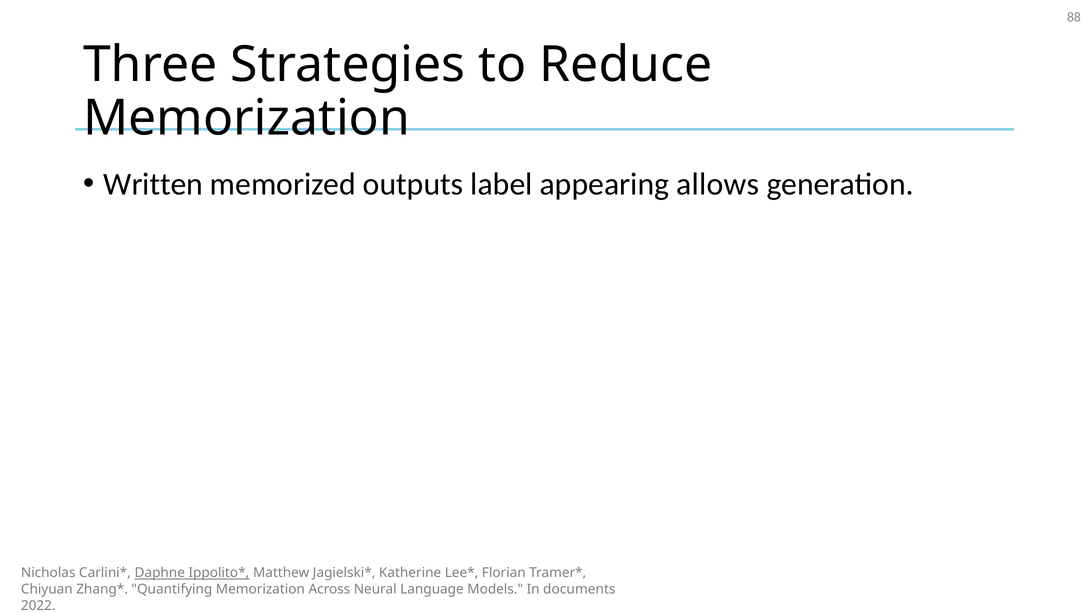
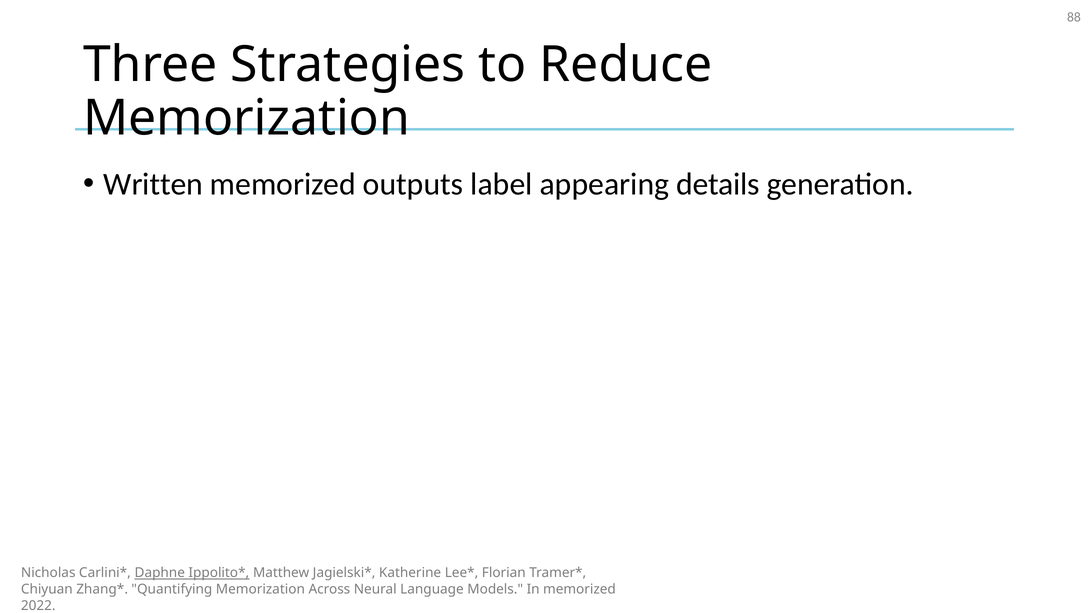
allows: allows -> details (718, 184)
In documents: documents -> memorized (579, 589)
